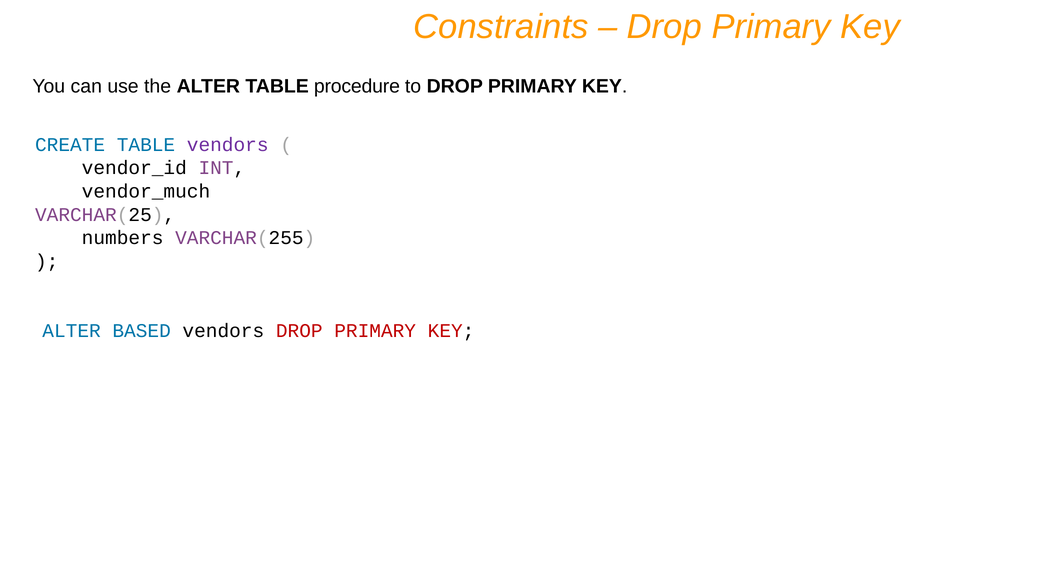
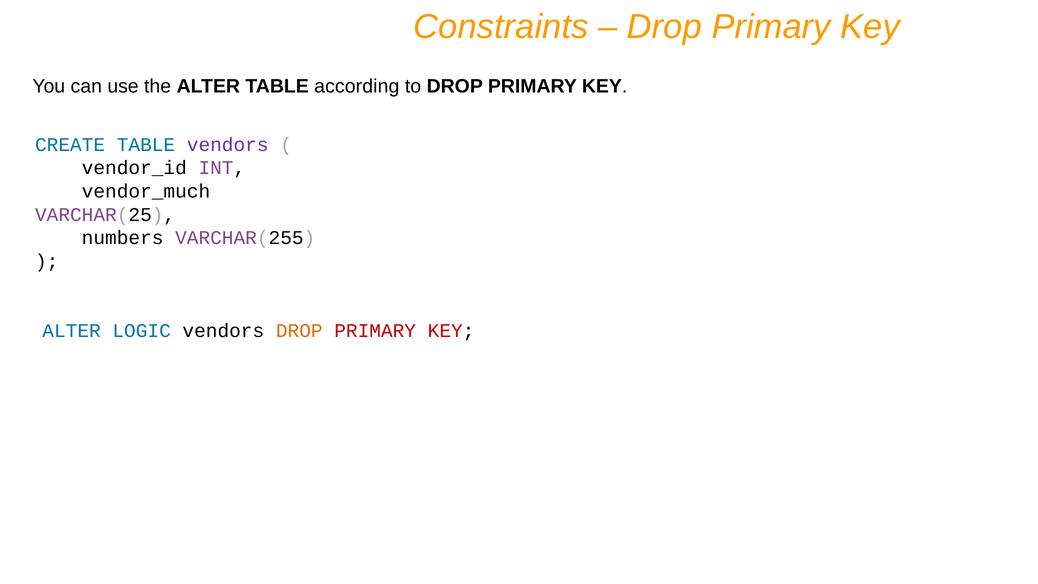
procedure: procedure -> according (357, 86)
BASED: BASED -> LOGIC (142, 331)
DROP colour: red -> orange (299, 331)
